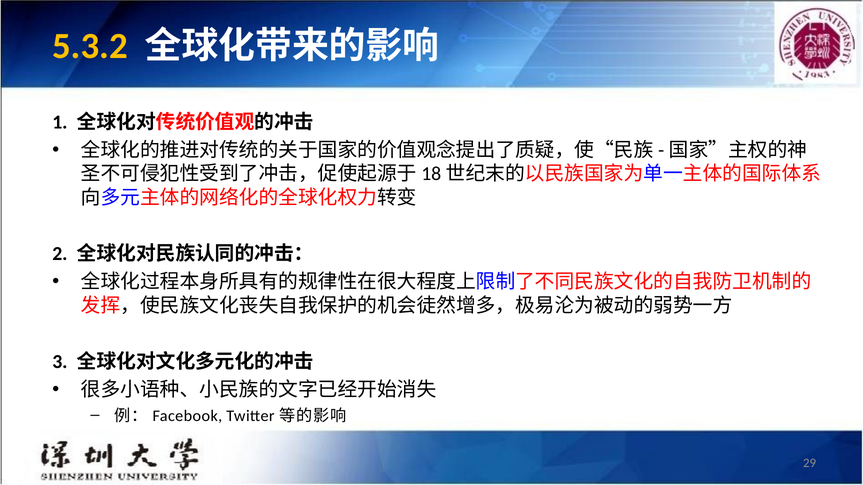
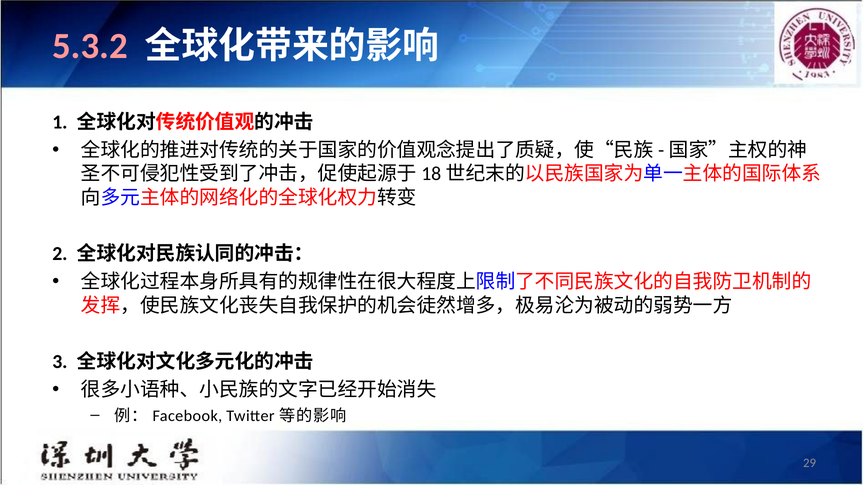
5.3.2 colour: yellow -> pink (90, 46)
